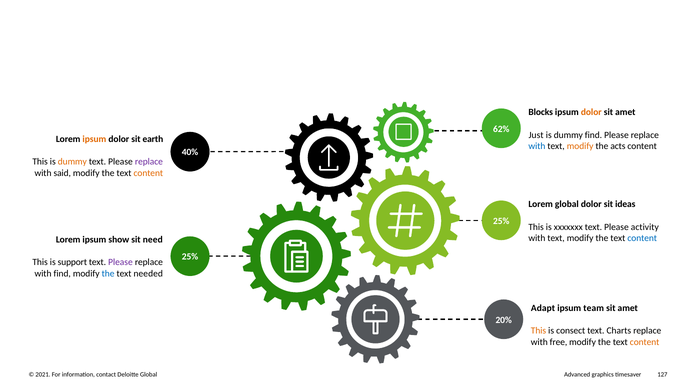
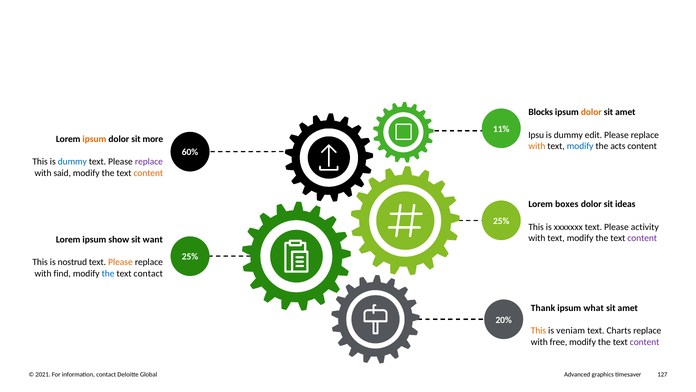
62%: 62% -> 11% (501, 129)
Just: Just -> Ipsu (536, 135)
dummy find: find -> edit (593, 135)
earth: earth -> more (153, 139)
with colour: blue -> orange (537, 146)
modify colour: orange -> blue (580, 146)
40%: 40% -> 60% (190, 152)
dummy colour: orange -> blue (72, 162)
Lorem global: global -> boxes (567, 204)
content colour: blue -> purple (642, 238)
need: need -> want (153, 239)
support: support -> nostrud (72, 262)
Please colour: purple -> orange (120, 262)
text needed: needed -> contact (148, 273)
Adapt: Adapt -> Thank (543, 308)
team: team -> what (594, 308)
consect: consect -> veniam (571, 330)
content colour: orange -> purple (645, 342)
